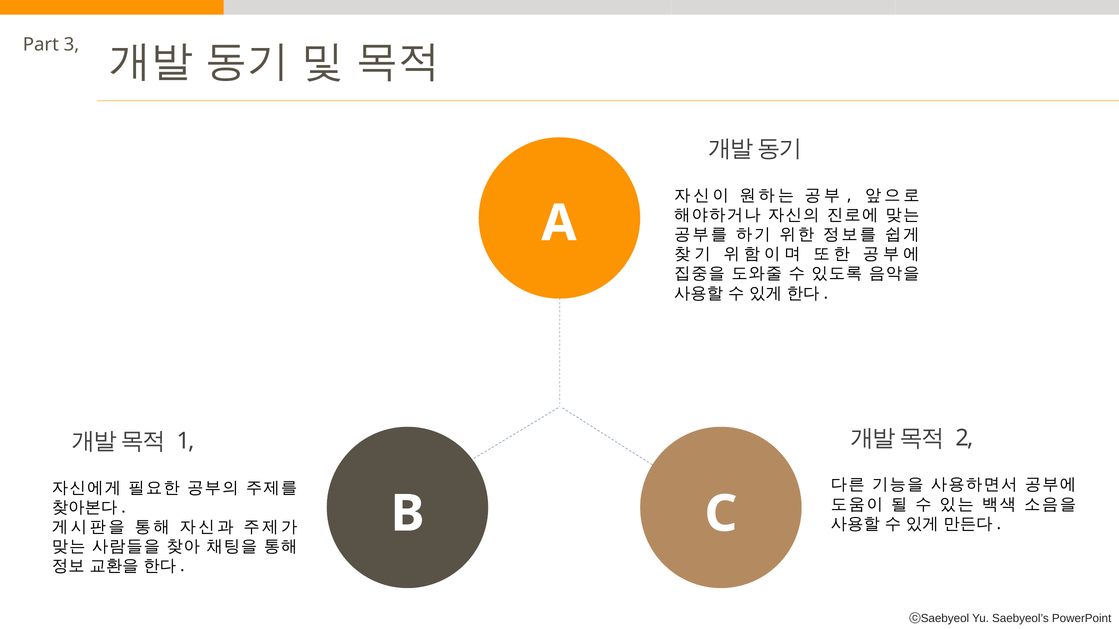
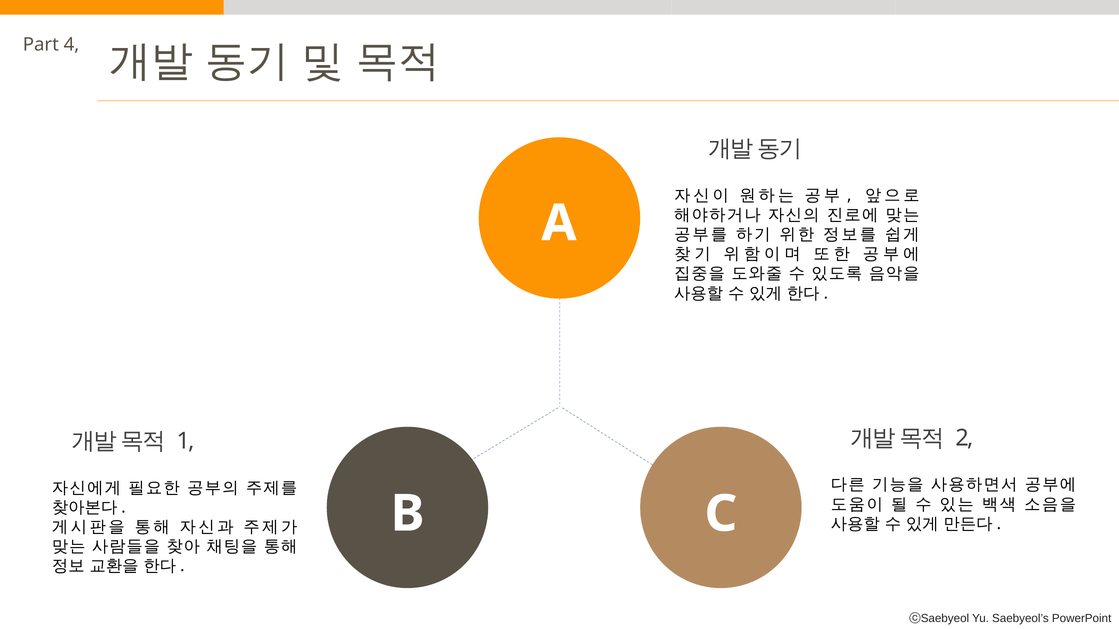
3: 3 -> 4 (71, 45)
